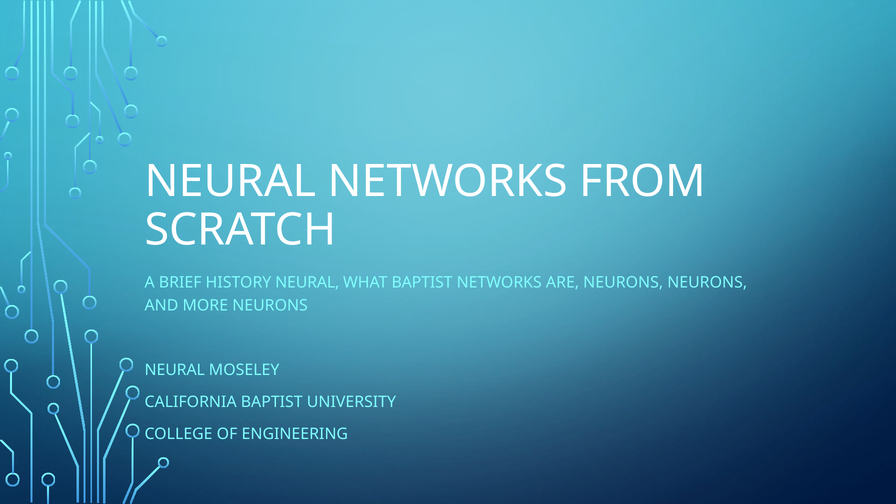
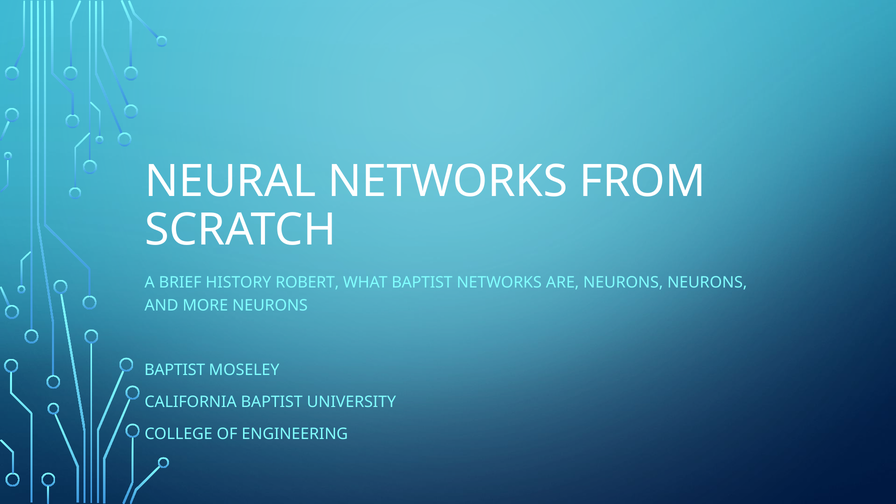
HISTORY NEURAL: NEURAL -> ROBERT (307, 283)
NEURAL: NEURAL -> BAPTIST (175, 370)
